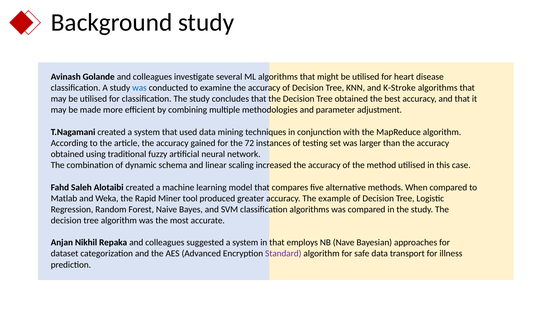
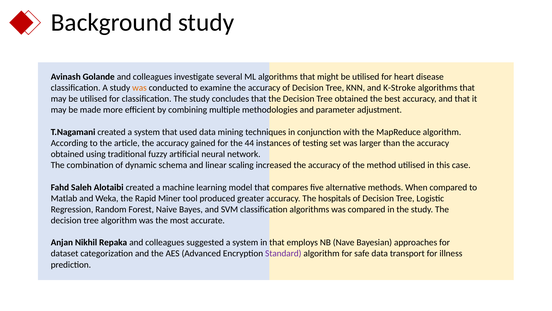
was colour: blue -> orange (139, 88)
72: 72 -> 44 (249, 143)
example: example -> hospitals (335, 198)
